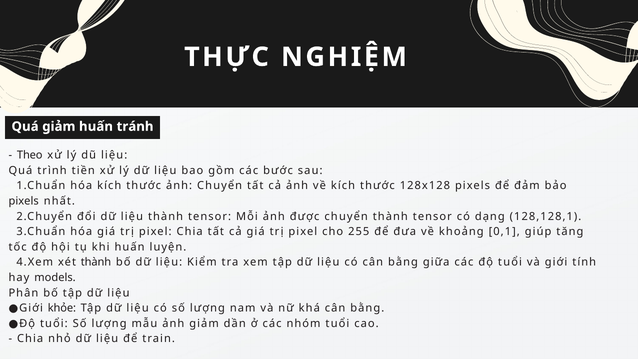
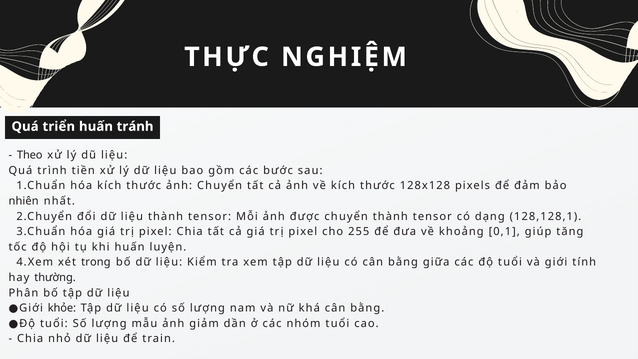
Quá giảm: giảm -> triển (59, 126)
pixels: pixels -> nhiên (24, 201)
xét thành: thành -> trong (96, 262)
models: models -> thường (55, 277)
